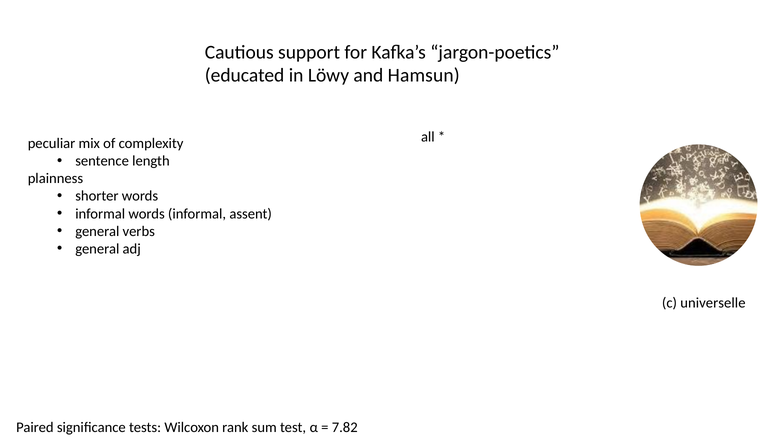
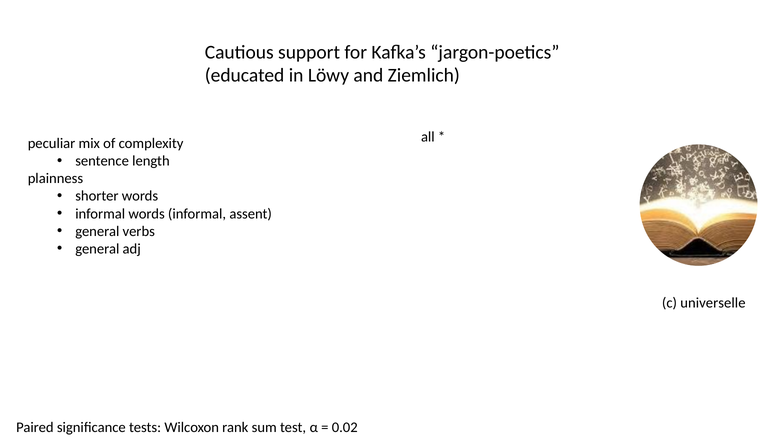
Hamsun: Hamsun -> Ziemlich (424, 75)
7.82: 7.82 -> 0.02 (345, 427)
